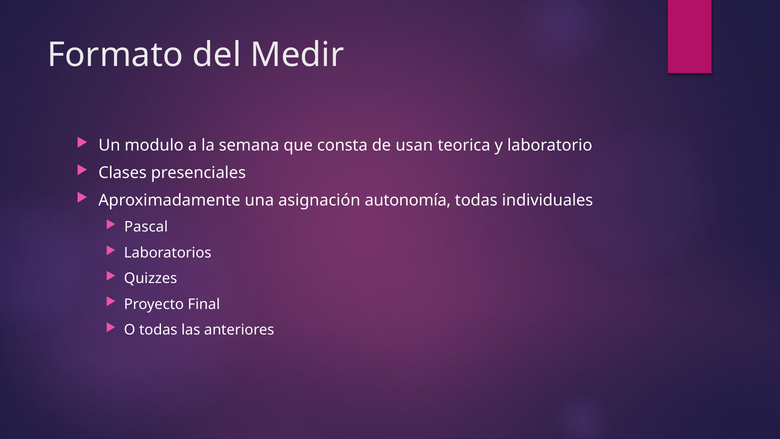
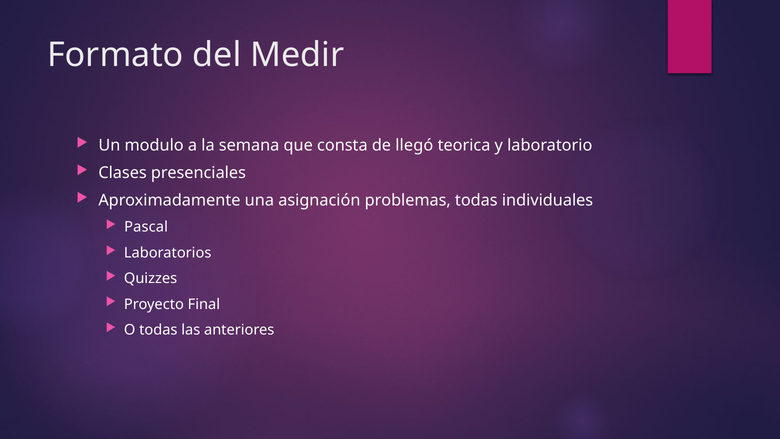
usan: usan -> llegó (414, 145)
autonomía: autonomía -> problemas (408, 200)
